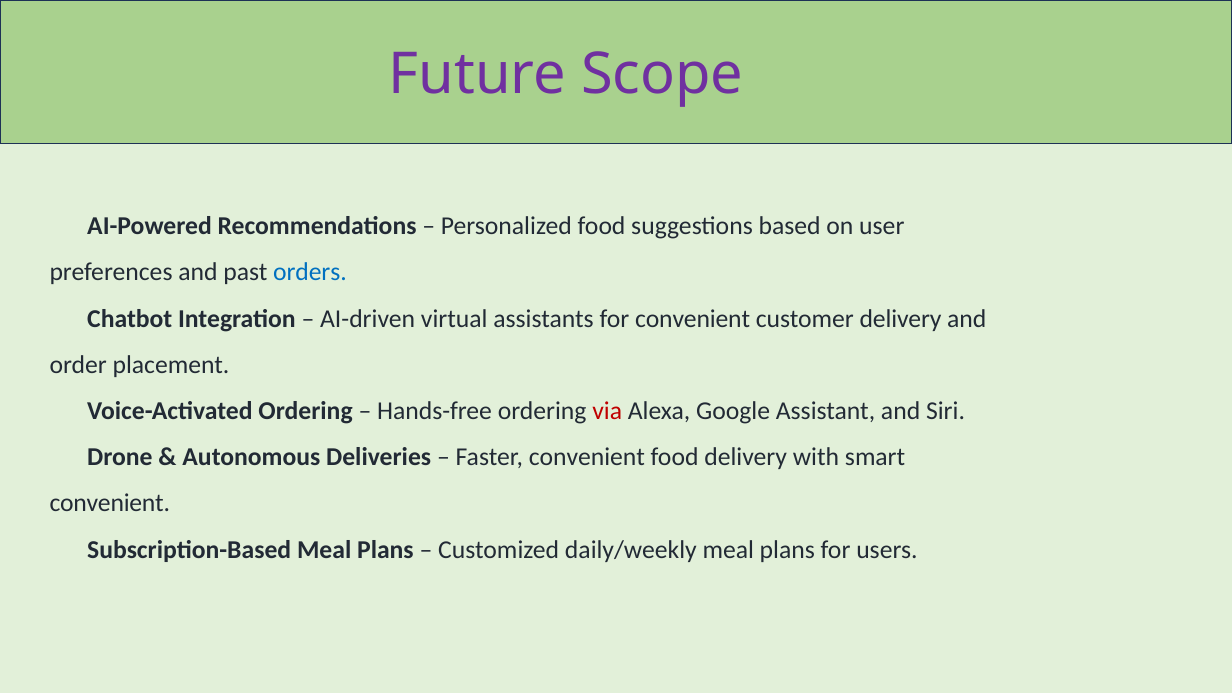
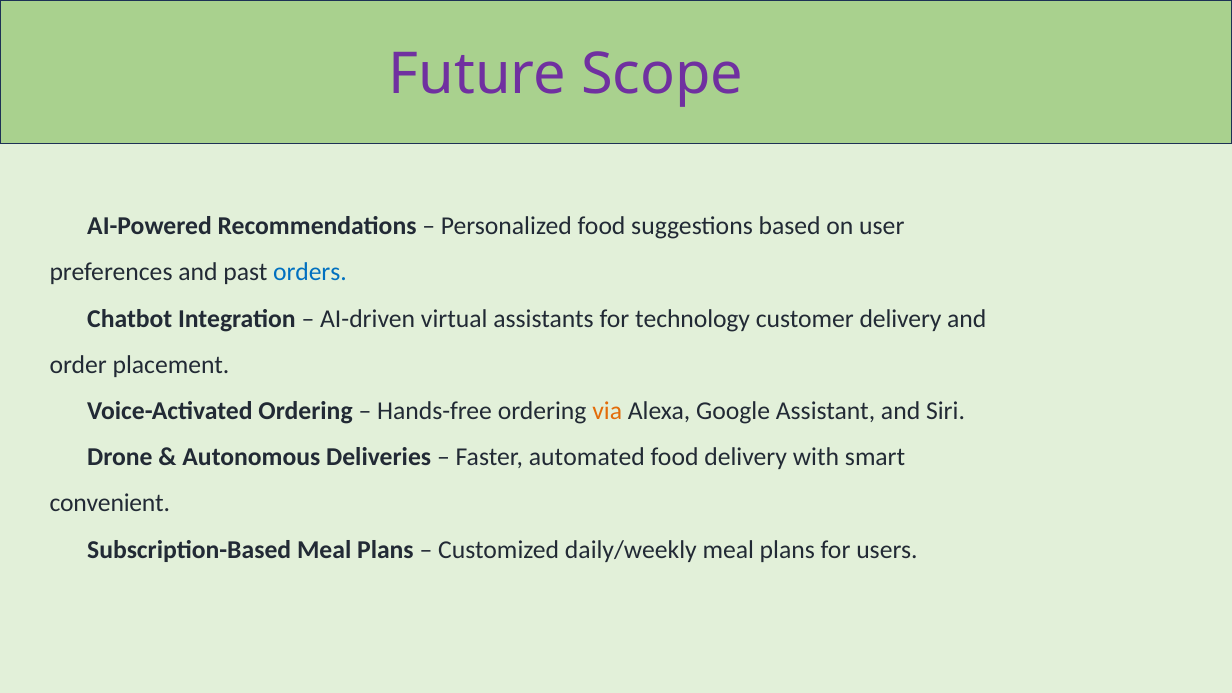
for convenient: convenient -> technology (693, 319)
via colour: red -> orange (607, 411)
Faster convenient: convenient -> automated (587, 457)
